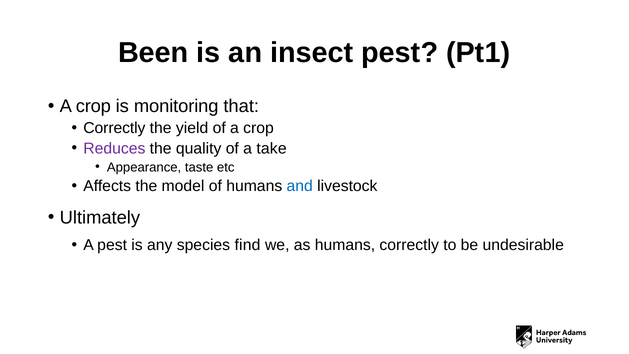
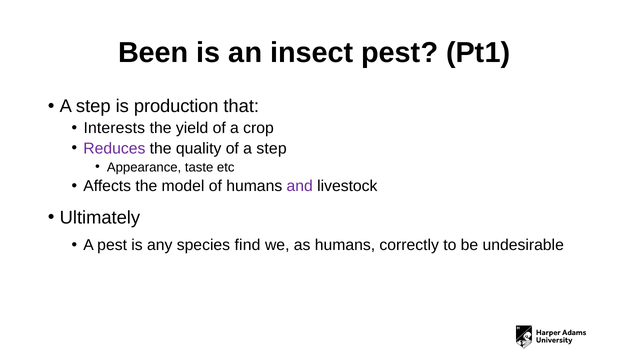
crop: crop -> step (93, 106)
monitoring: monitoring -> production (176, 106)
Correctly: Correctly -> Interests (114, 128)
of a take: take -> step (272, 148)
and colour: blue -> purple (300, 186)
